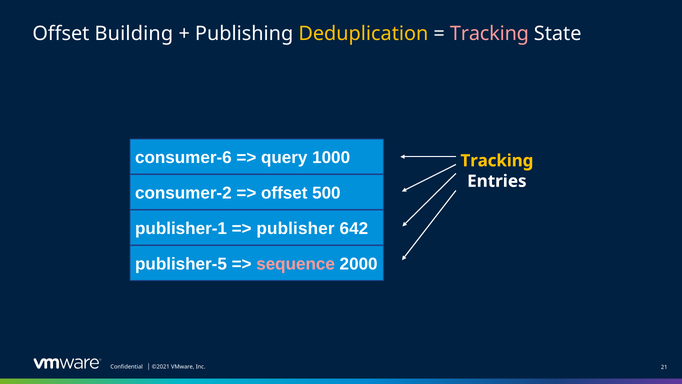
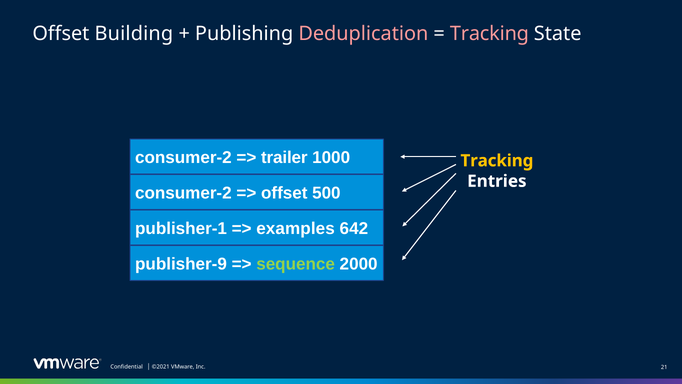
Deduplication colour: yellow -> pink (363, 34)
consumer-6: consumer-6 -> consumer-2 (183, 158)
query: query -> trailer (284, 158)
publisher: publisher -> examples (296, 229)
publisher-5: publisher-5 -> publisher-9 (181, 264)
sequence colour: pink -> light green (296, 264)
